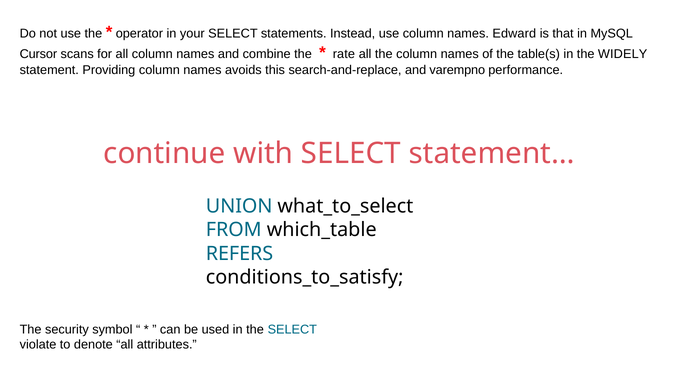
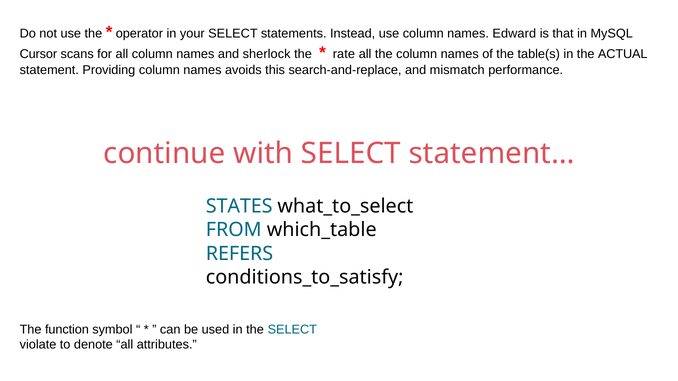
combine: combine -> sherlock (267, 54)
WIDELY: WIDELY -> ACTUAL (623, 54)
varempno: varempno -> mismatch (457, 70)
UNION: UNION -> STATES (239, 206)
security: security -> function (67, 330)
